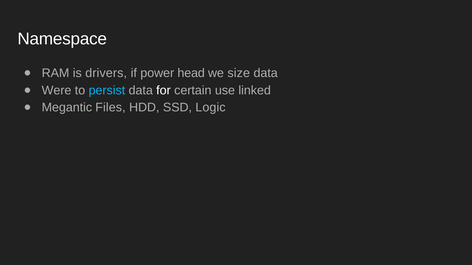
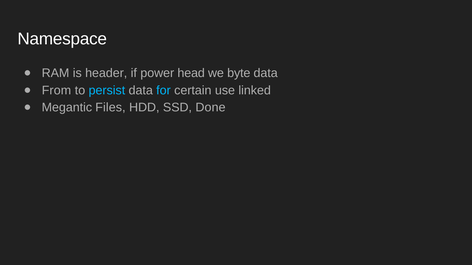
drivers: drivers -> header (106, 73)
size: size -> byte (239, 73)
Were: Were -> From (56, 90)
for colour: white -> light blue (163, 90)
Logic: Logic -> Done (211, 108)
